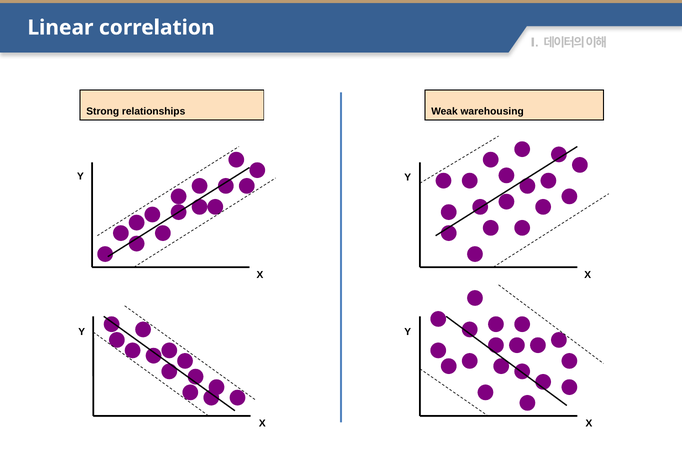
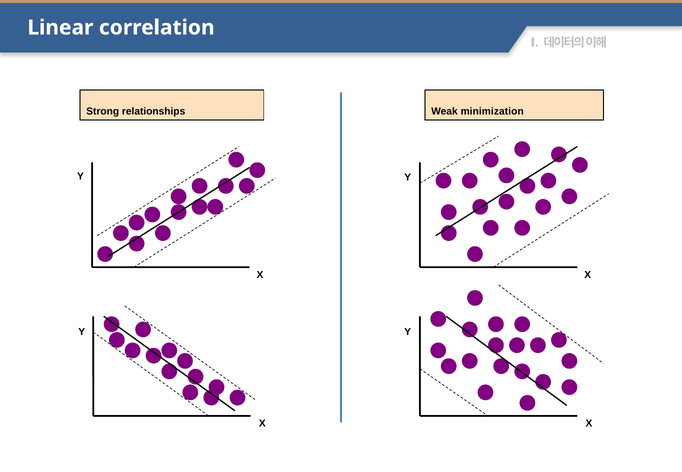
warehousing: warehousing -> minimization (492, 112)
